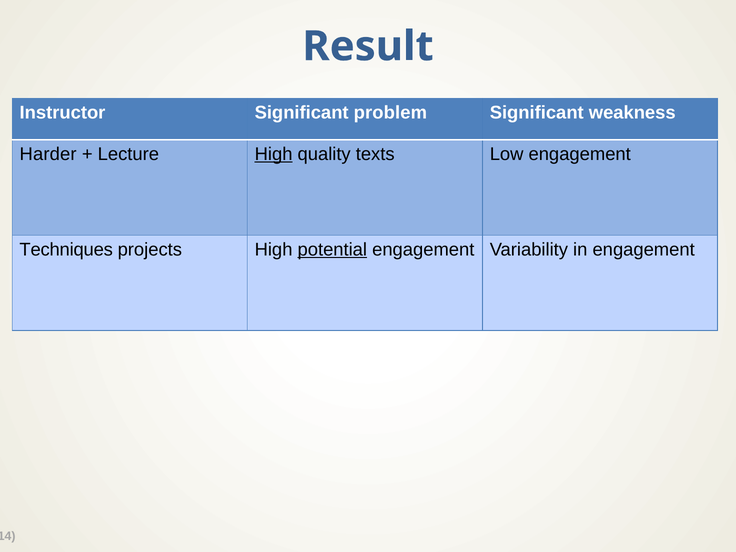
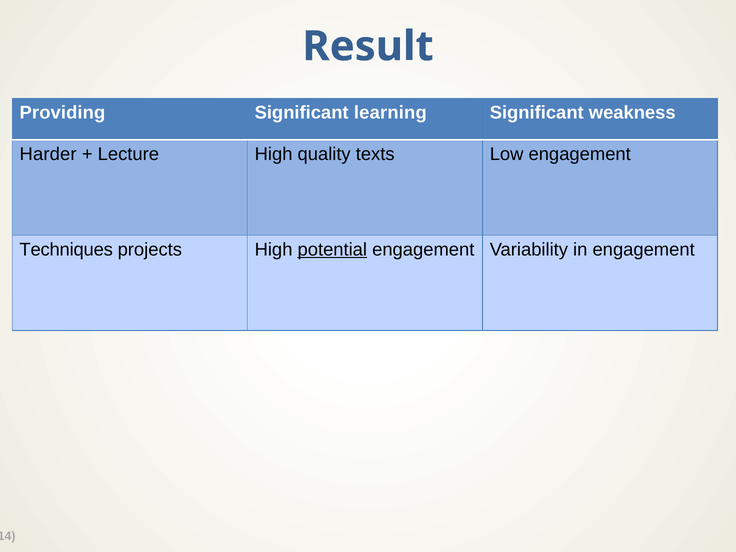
Instructor: Instructor -> Providing (62, 112)
problem: problem -> learning (390, 112)
High underline: present -> none (274, 154)
